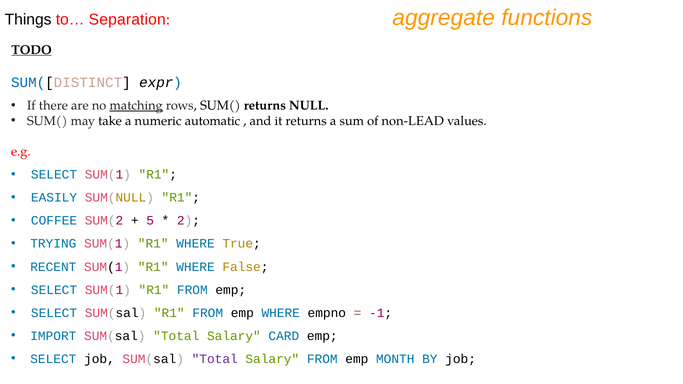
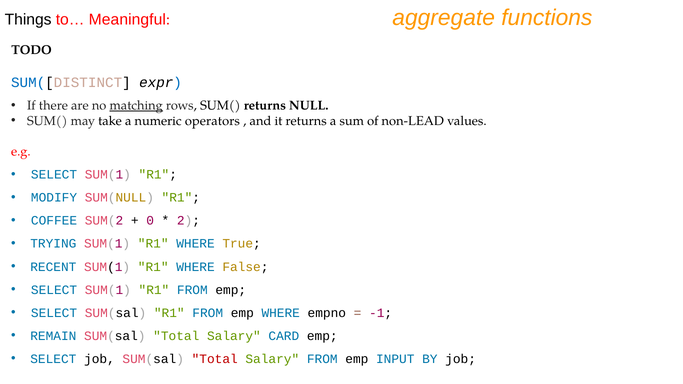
Separation: Separation -> Meaningful (127, 20)
TODO underline: present -> none (32, 50)
automatic: automatic -> operators (212, 121)
EASILY: EASILY -> MODIFY (54, 198)
5: 5 -> 0 (150, 221)
IMPORT: IMPORT -> REMAIN (53, 336)
Total colour: purple -> red (215, 359)
MONTH: MONTH -> INPUT (395, 359)
